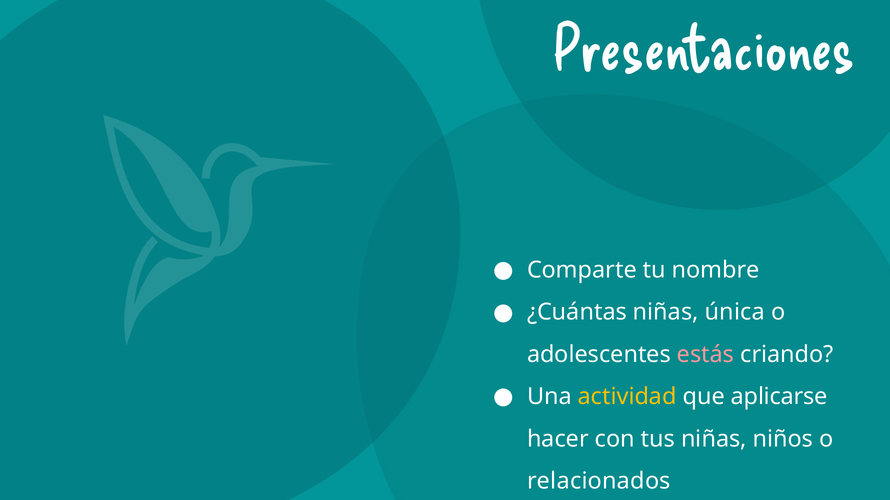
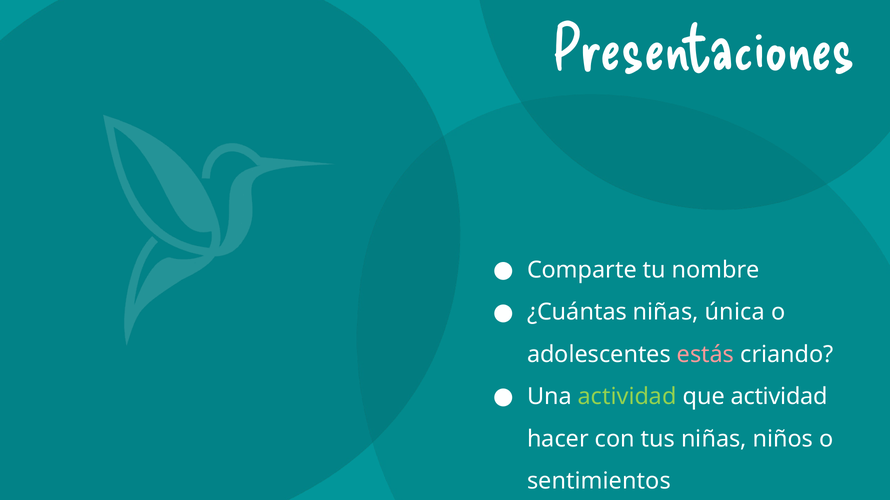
actividad colour: yellow -> light green (627, 397)
que aplicarse: aplicarse -> actividad (779, 397)
relacionados: relacionados -> sentimientos (599, 482)
